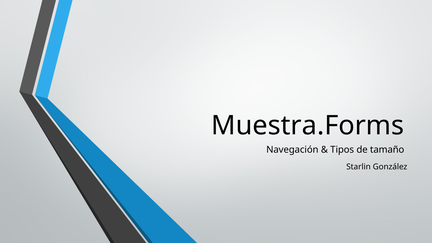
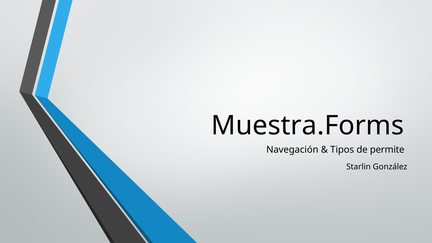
tamaño: tamaño -> permite (387, 150)
